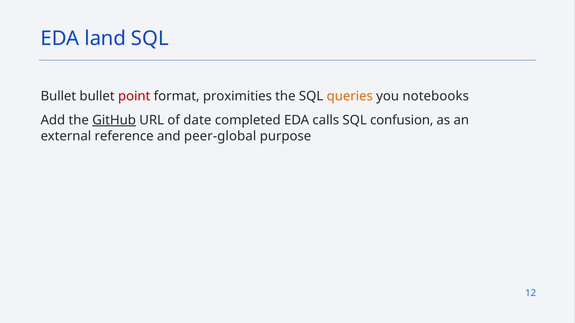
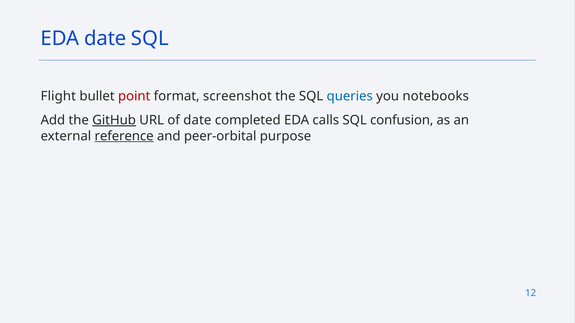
EDA land: land -> date (105, 38)
Bullet: Bullet -> Flight (58, 96)
proximities: proximities -> screenshot (237, 96)
queries colour: orange -> blue (350, 96)
reference underline: none -> present (124, 136)
peer-global: peer-global -> peer-orbital (220, 136)
